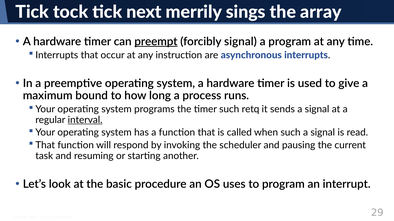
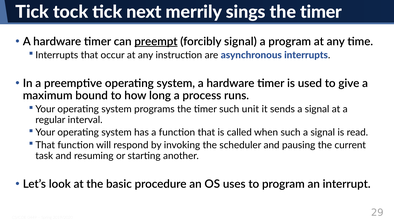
sings the array: array -> timer (321, 12)
retq: retq -> unit (250, 110)
interval underline: present -> none (85, 120)
